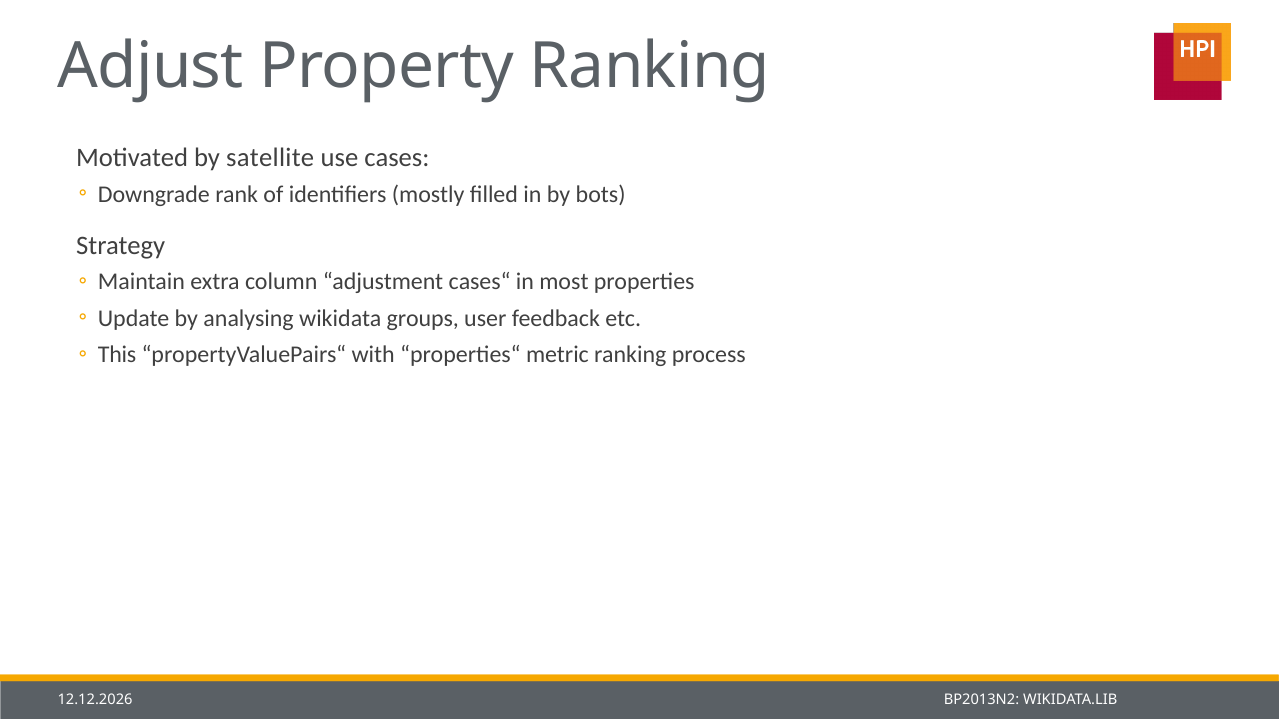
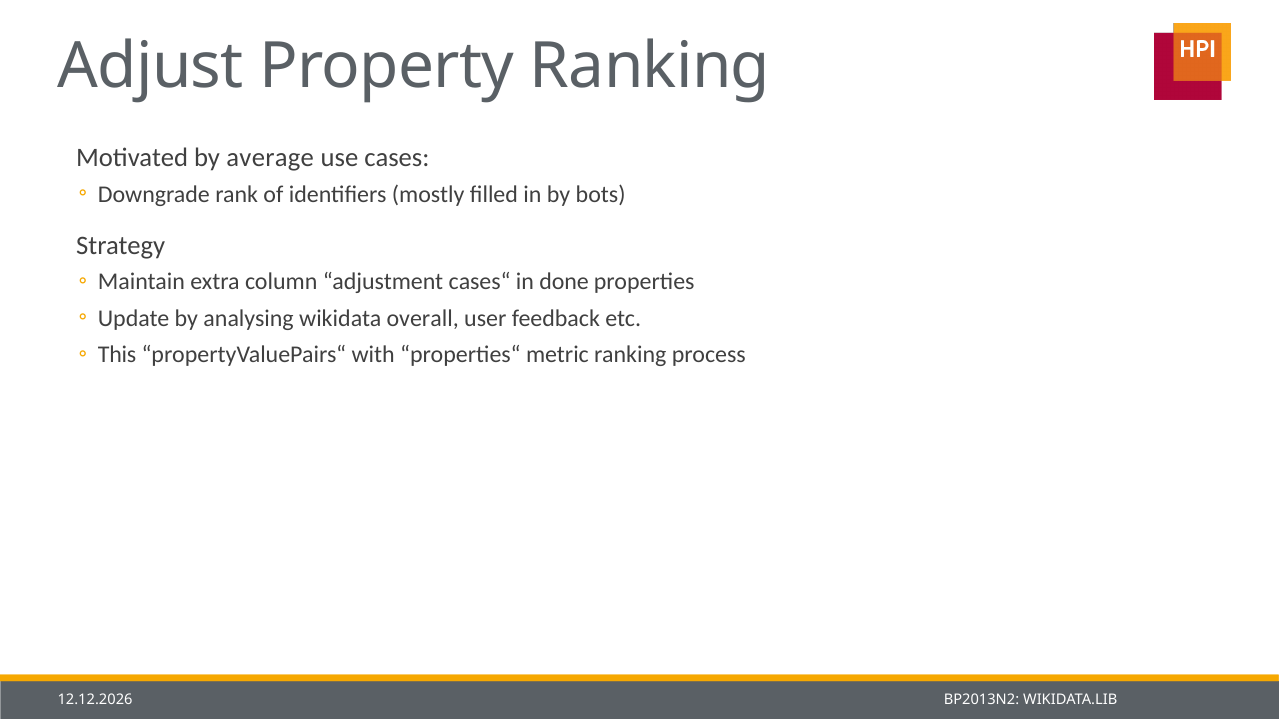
satellite: satellite -> average (270, 158)
most: most -> done (564, 282)
groups: groups -> overall (423, 318)
